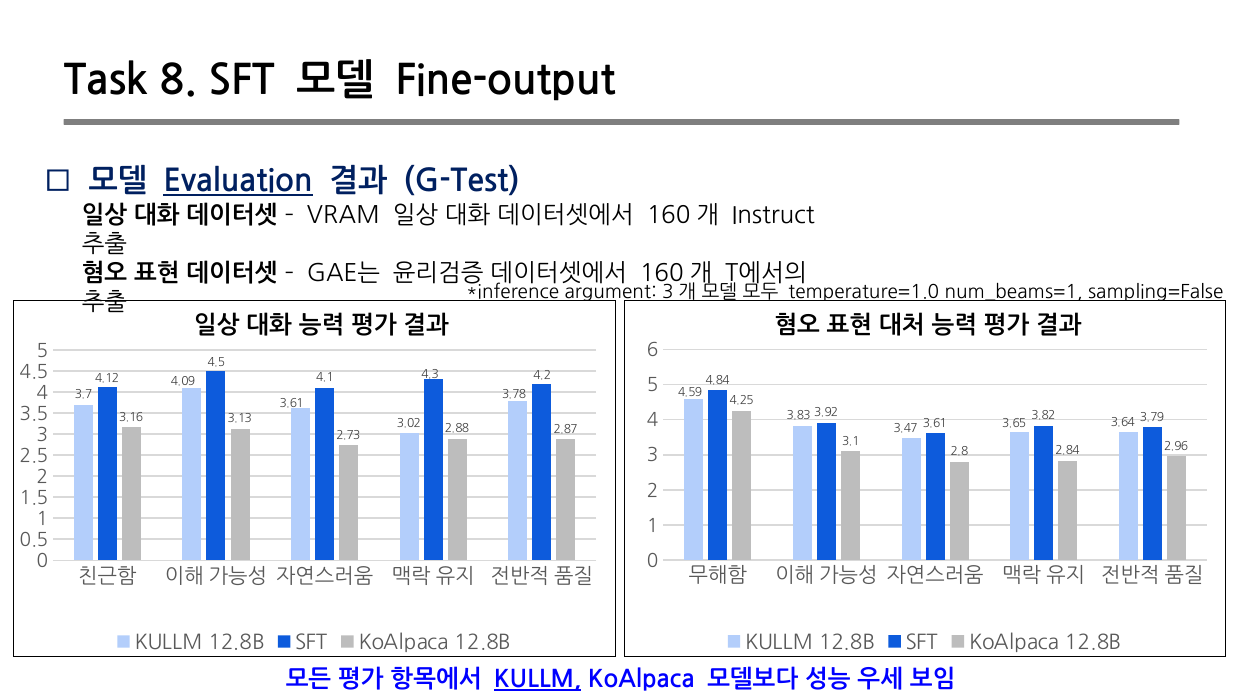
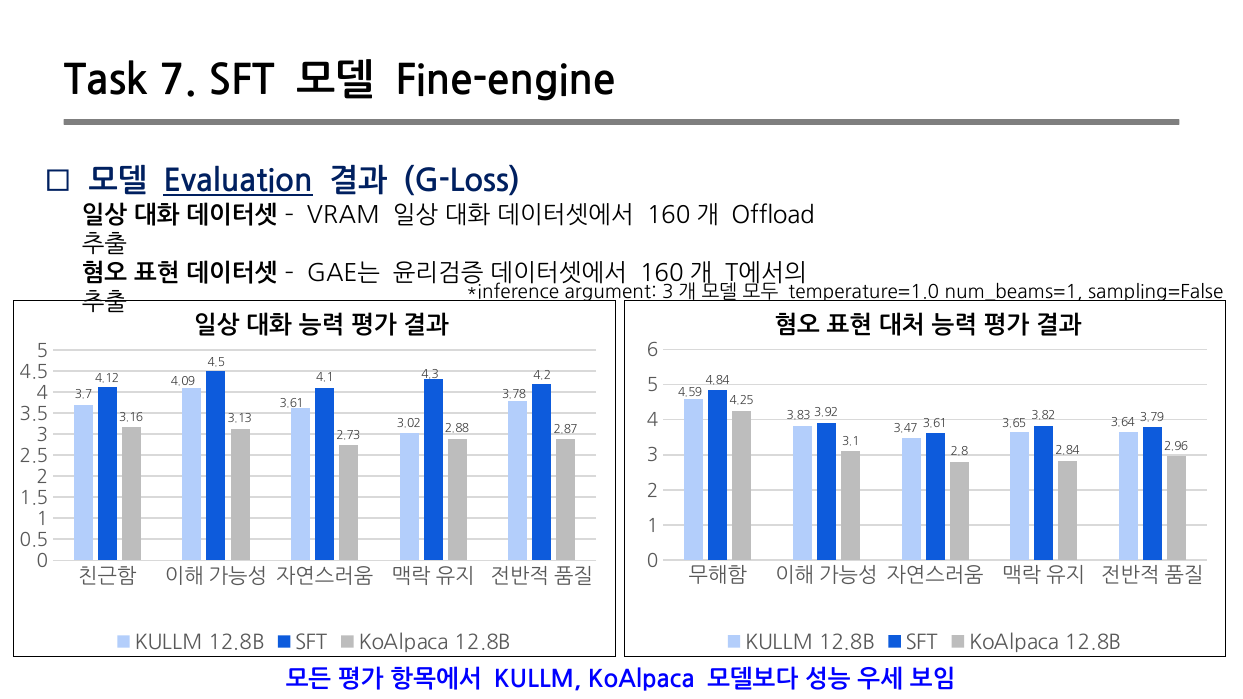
8: 8 -> 7 (178, 81)
Fine-output: Fine-output -> Fine-engine (505, 81)
G-Test: G-Test -> G-Loss (462, 181)
Instruct: Instruct -> Offload (773, 215)
KULLM underline: present -> none (538, 680)
